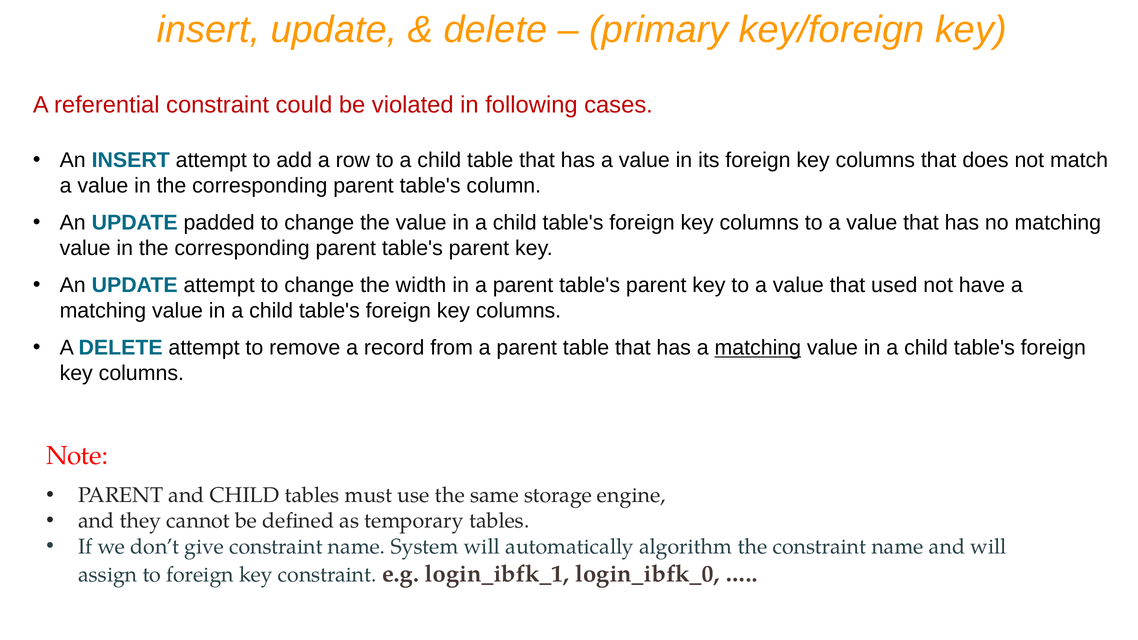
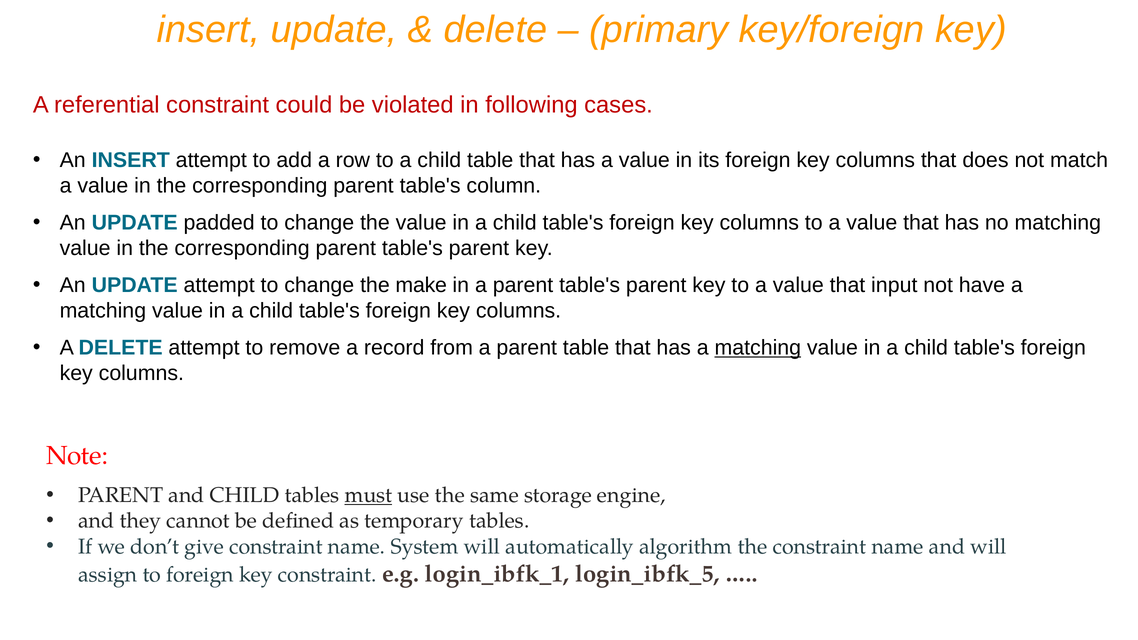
width: width -> make (421, 285)
used: used -> input (894, 285)
must underline: none -> present (368, 495)
login_ibfk_0: login_ibfk_0 -> login_ibfk_5 (647, 574)
